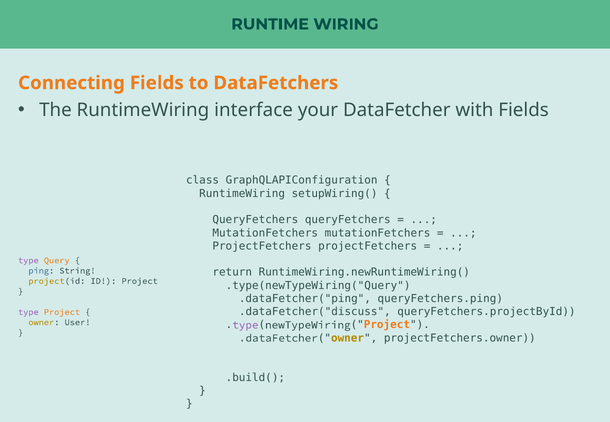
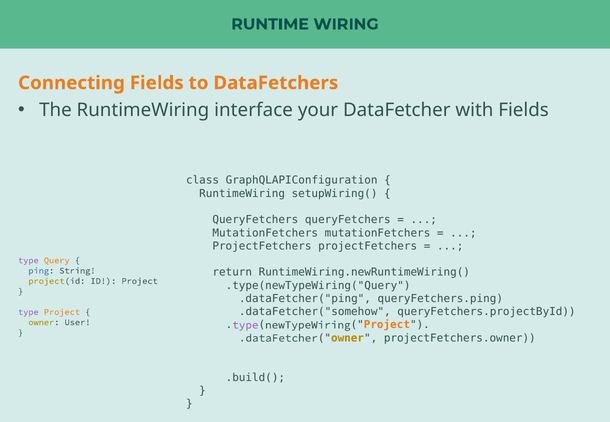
.dataFetcher("discuss: .dataFetcher("discuss -> .dataFetcher("somehow (315, 312)
